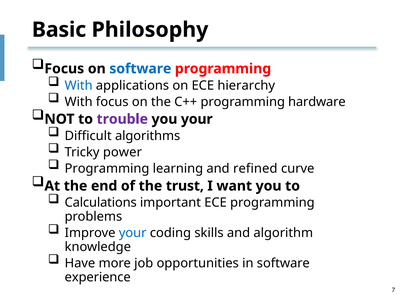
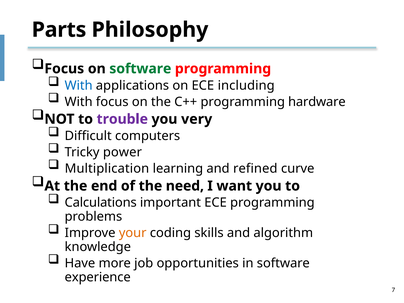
Basic: Basic -> Parts (59, 30)
software colour: blue -> green (140, 69)
hierarchy: hierarchy -> including (246, 85)
you your: your -> very (197, 119)
algorithms: algorithms -> computers (148, 136)
Programming: Programming -> Multiplication (107, 169)
trust: trust -> need (185, 186)
your colour: blue -> orange (133, 233)
